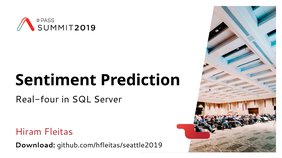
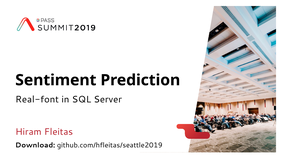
Real-four: Real-four -> Real-font (37, 100)
